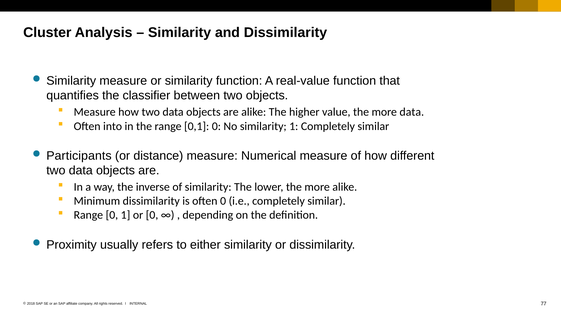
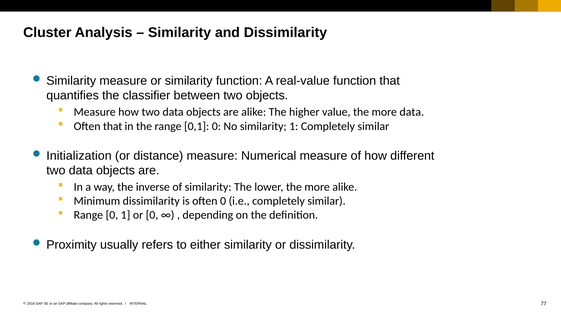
Often into: into -> that (113, 126)
Participants: Participants -> Initialization (79, 156)
